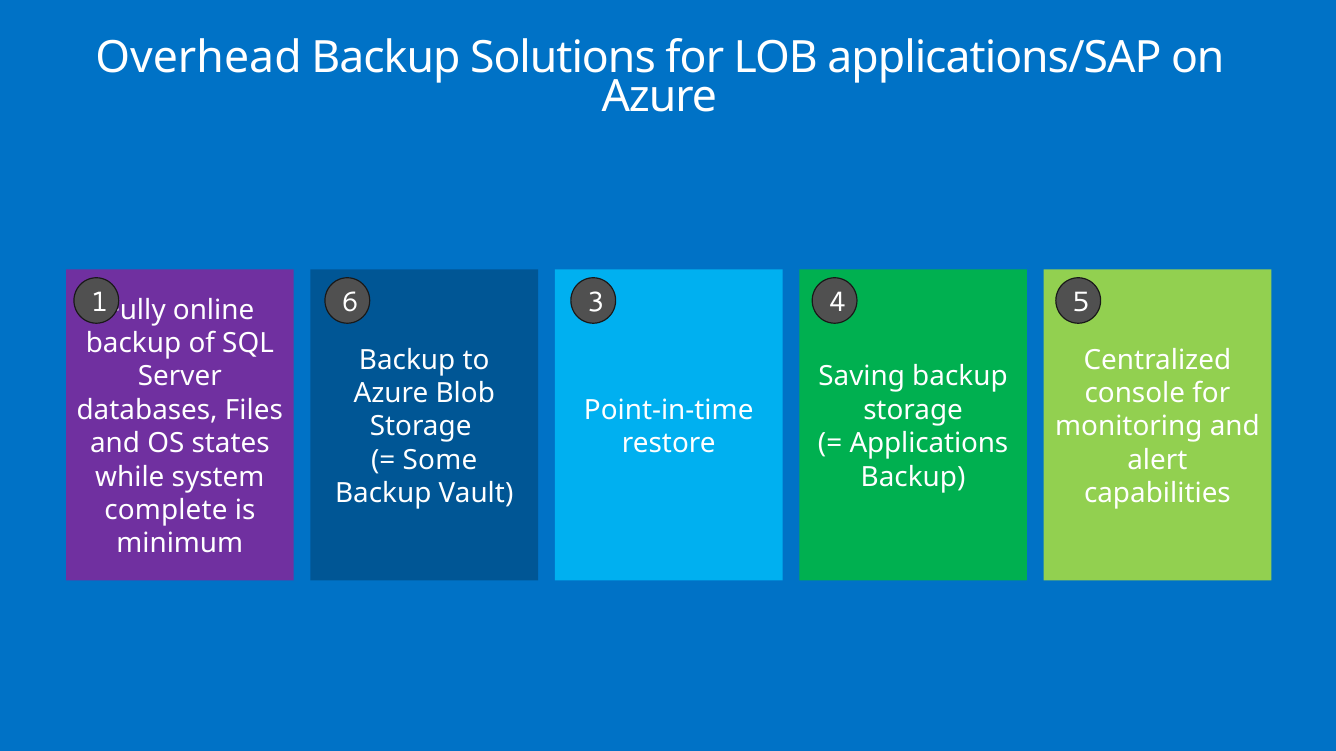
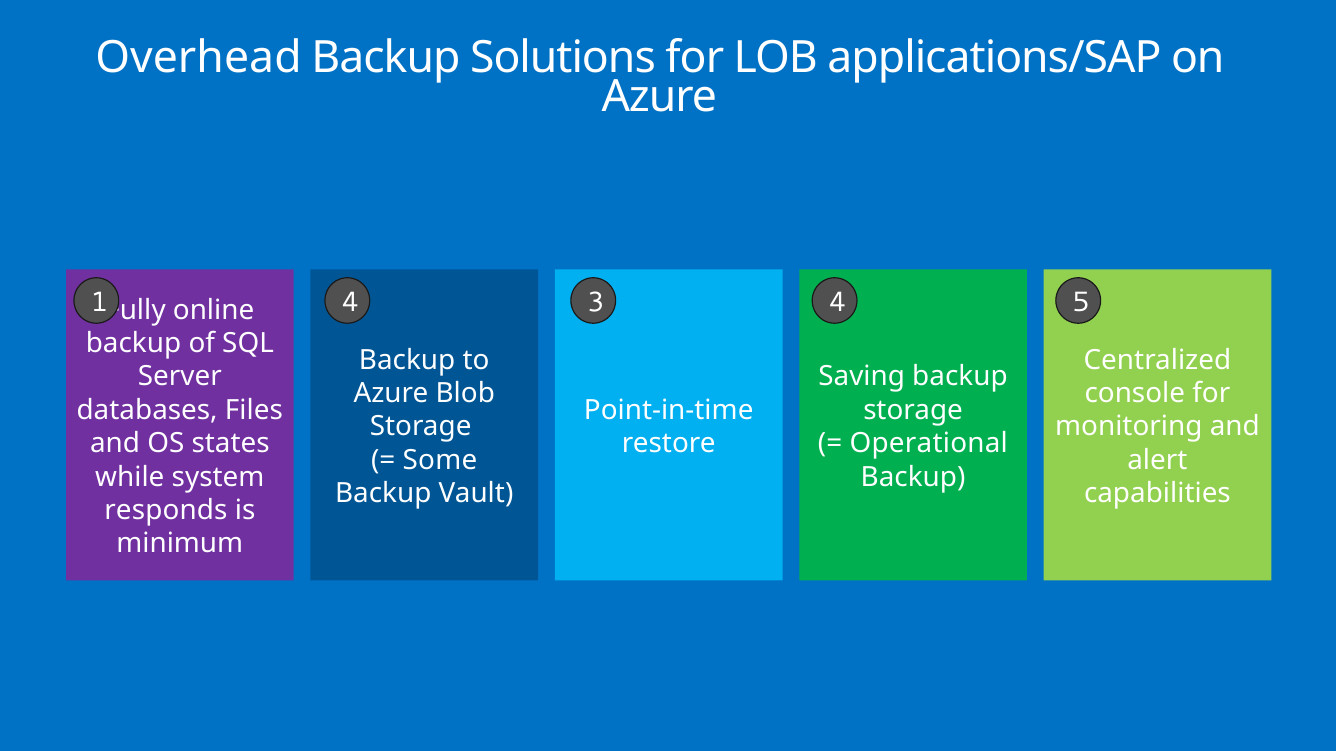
1 6: 6 -> 4 (350, 303)
Applications: Applications -> Operational (929, 444)
complete: complete -> responds (166, 511)
